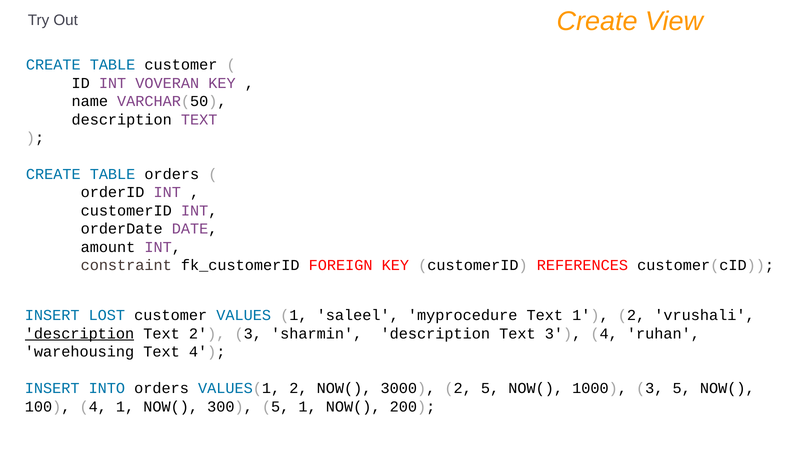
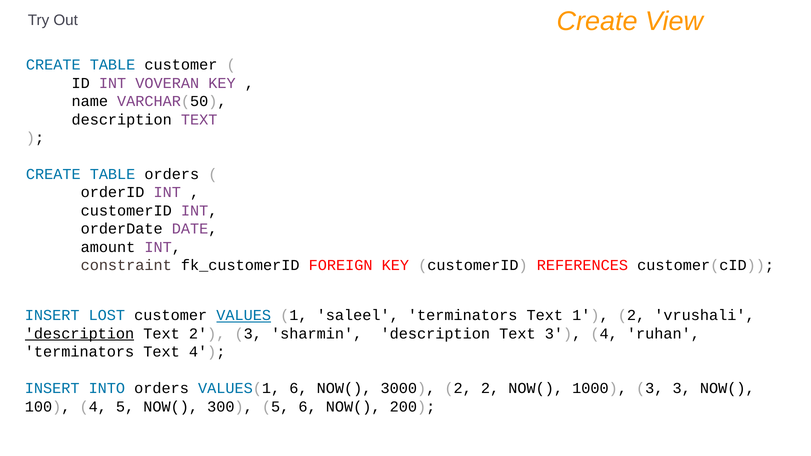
VALUES underline: none -> present (244, 315)
saleel myprocedure: myprocedure -> terminators (463, 315)
warehousing: warehousing -> terminators (80, 352)
VALUES(1 2: 2 -> 6 (298, 388)
2 5: 5 -> 2 (490, 388)
3 5: 5 -> 3 (682, 388)
4 1: 1 -> 5 (125, 407)
5 1: 1 -> 6 (308, 407)
